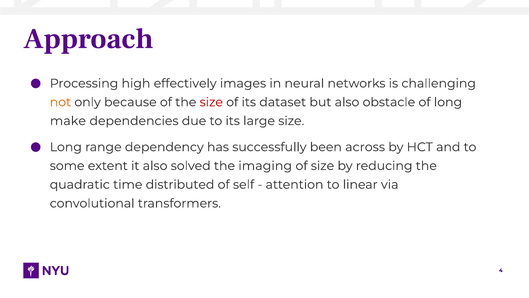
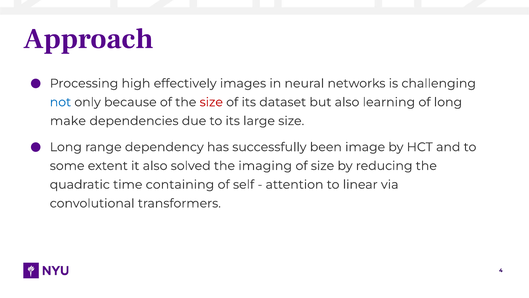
not colour: orange -> blue (60, 102)
obstacle: obstacle -> learning (389, 102)
across: across -> image (365, 147)
distributed: distributed -> containing (180, 184)
